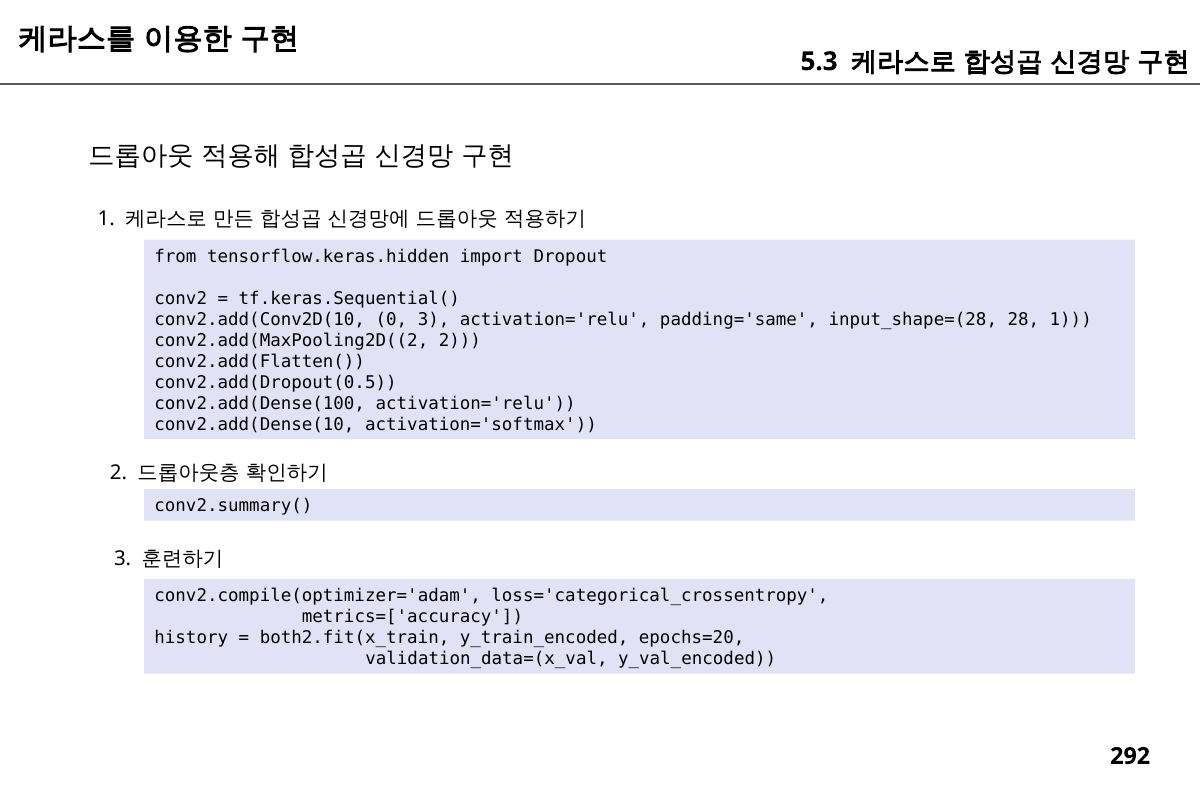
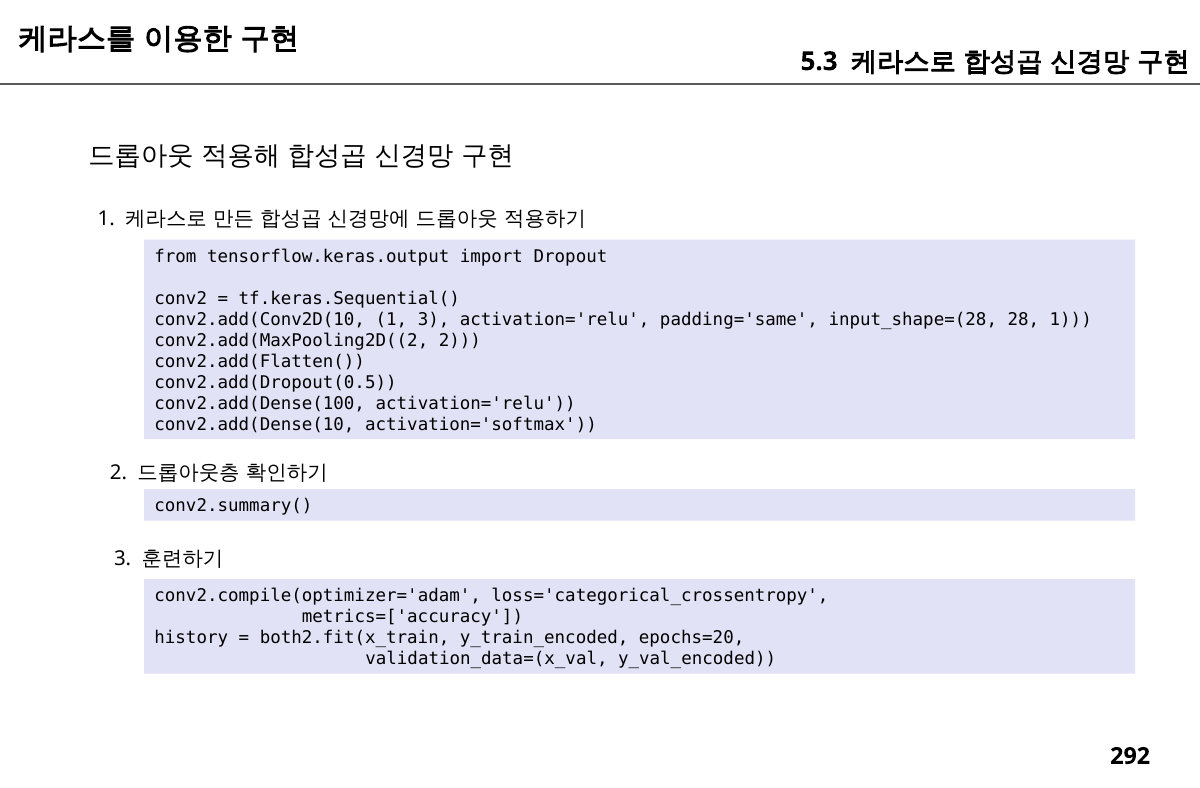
tensorflow.keras.hidden: tensorflow.keras.hidden -> tensorflow.keras.output (328, 257)
conv2.add(Conv2D(10 0: 0 -> 1 (391, 320)
